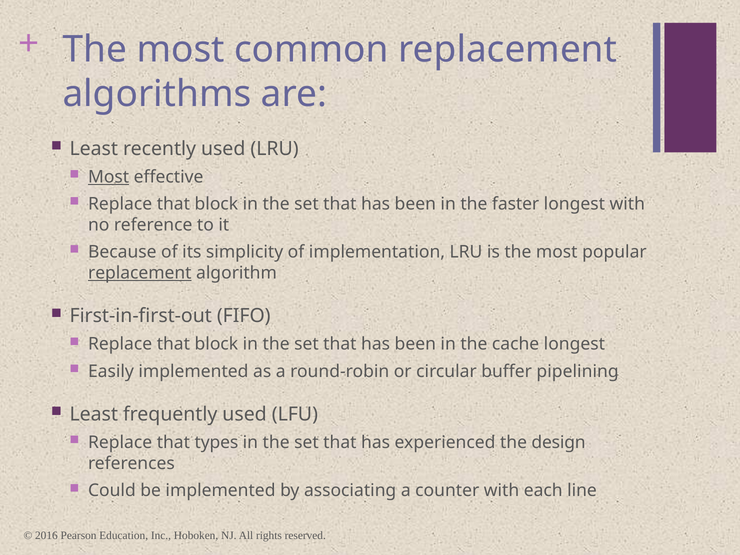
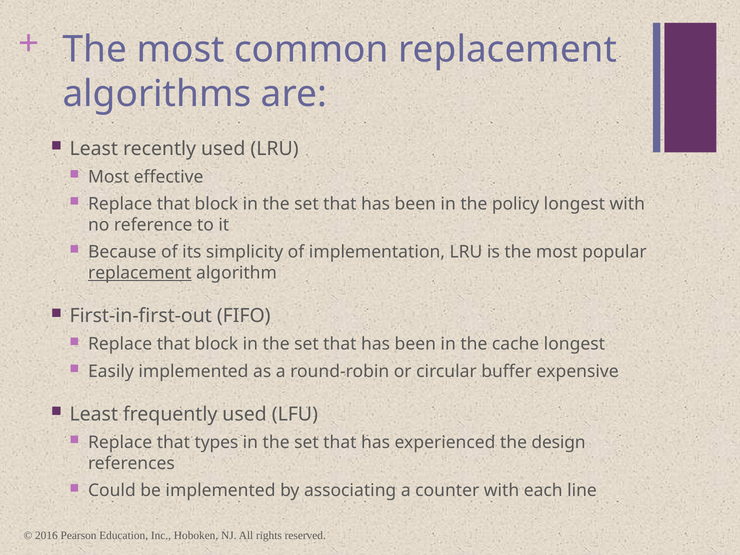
Most underline: present -> none (109, 177)
faster: faster -> policy (516, 204)
pipelining: pipelining -> expensive (578, 371)
